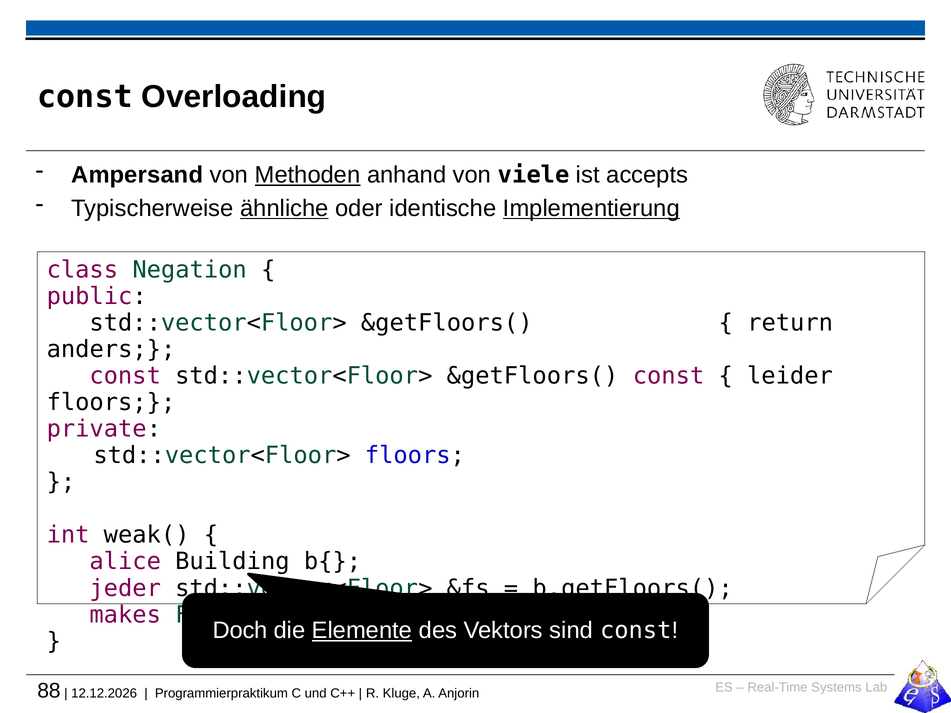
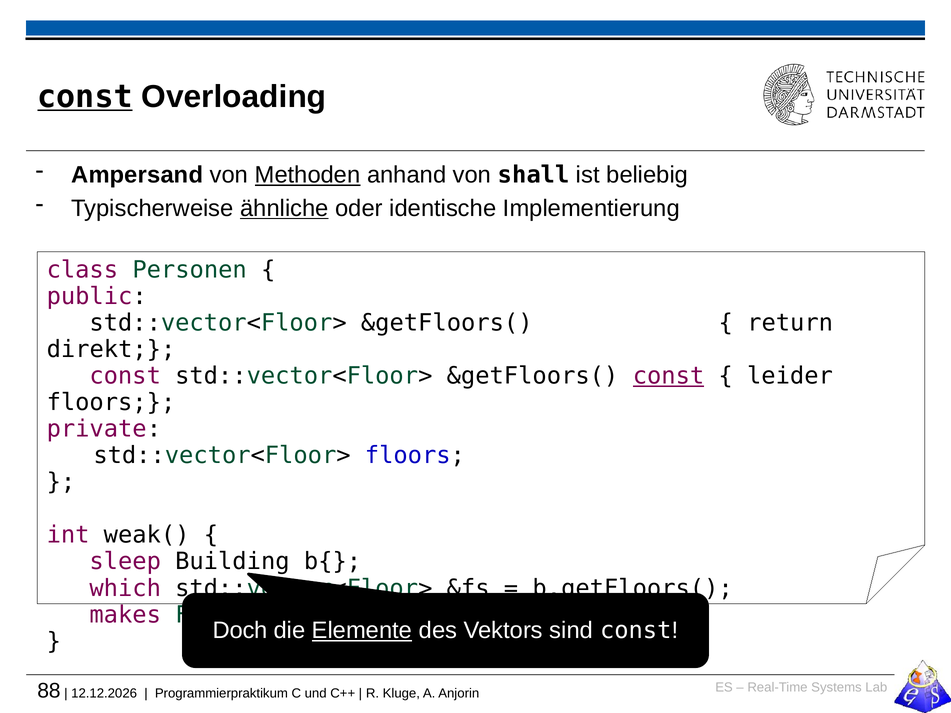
const underline: none -> present (85, 97)
viele: viele -> shall (534, 175)
accepts: accepts -> beliebig (647, 175)
Implementierung underline: present -> none (591, 208)
Negation: Negation -> Personen (190, 270)
anders: anders -> direkt (111, 349)
const underline: none -> present (669, 376)
alice: alice -> sleep (125, 562)
jeder: jeder -> which (125, 588)
